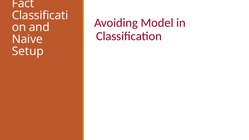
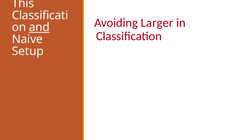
Fact: Fact -> This (23, 3)
Model: Model -> Larger (157, 23)
and underline: none -> present (39, 27)
